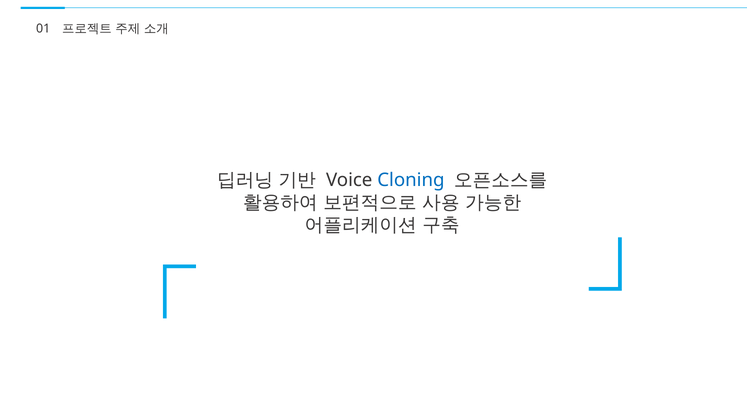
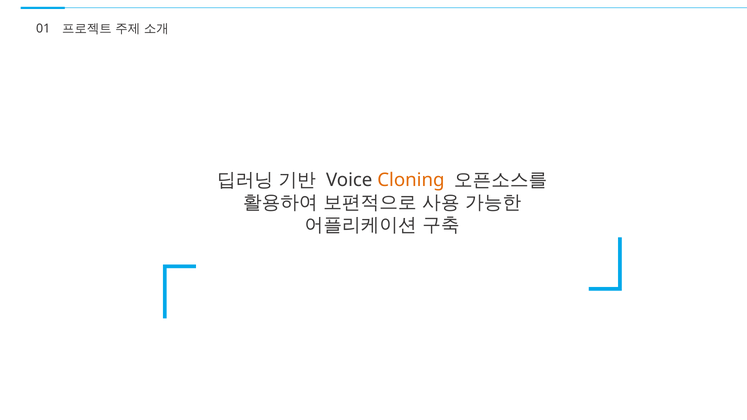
Cloning colour: blue -> orange (411, 180)
